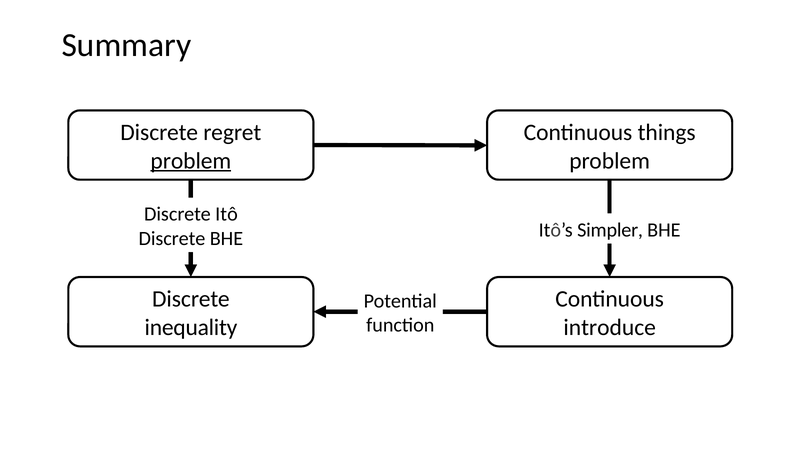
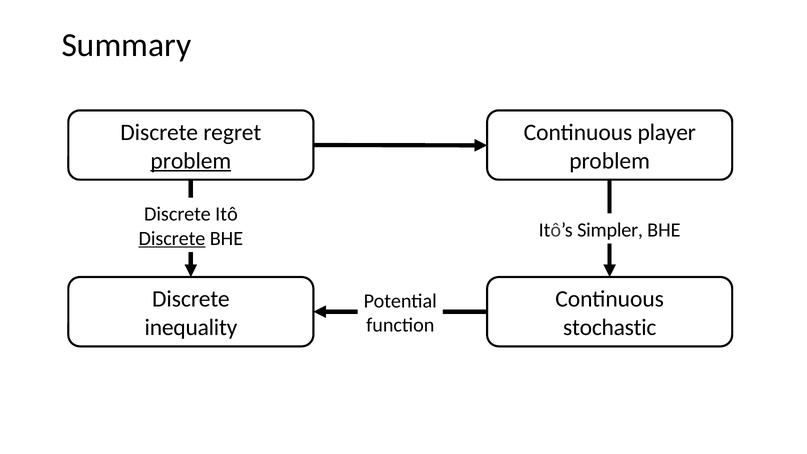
things: things -> player (667, 133)
Discrete underline: none -> present (172, 238)
introduce: introduce -> stochastic (610, 327)
